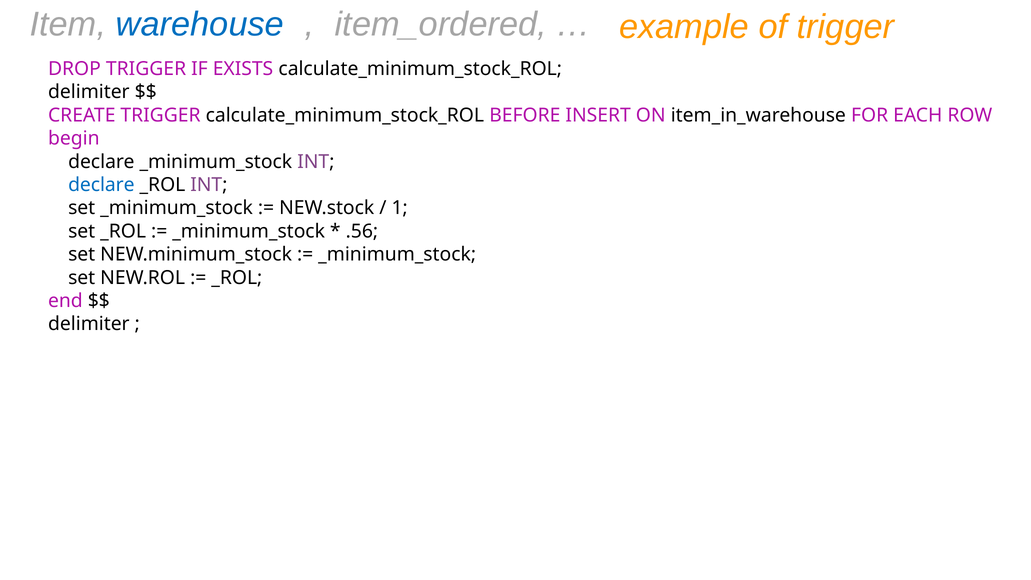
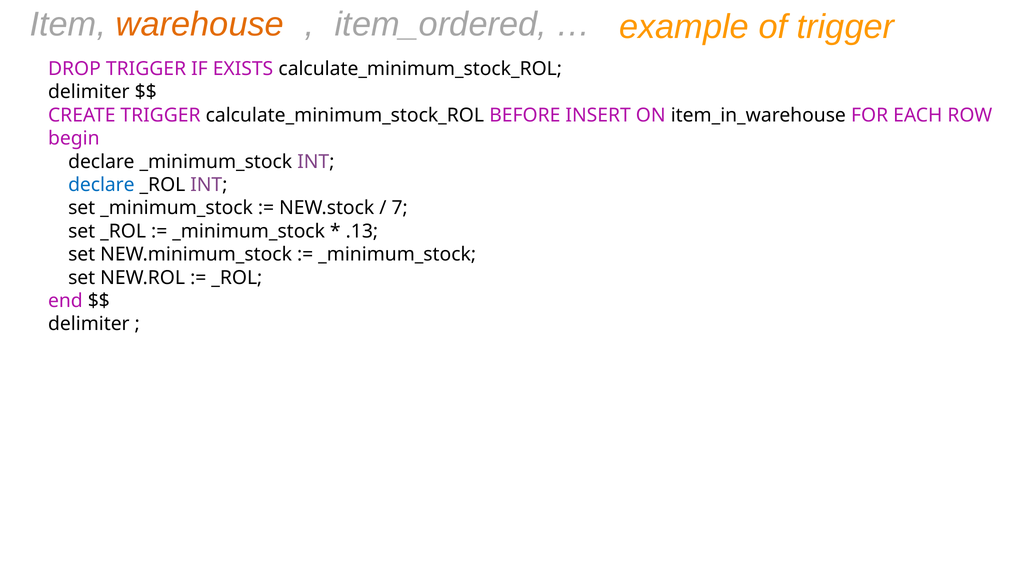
warehouse colour: blue -> orange (200, 25)
1: 1 -> 7 (400, 208)
.56: .56 -> .13 (362, 231)
